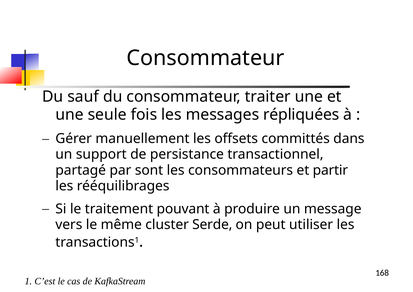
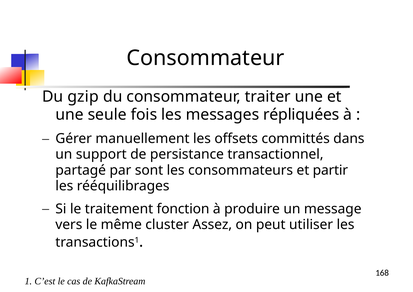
sauf: sauf -> gzip (83, 97)
pouvant: pouvant -> fonction (183, 209)
Serde: Serde -> Assez (212, 225)
